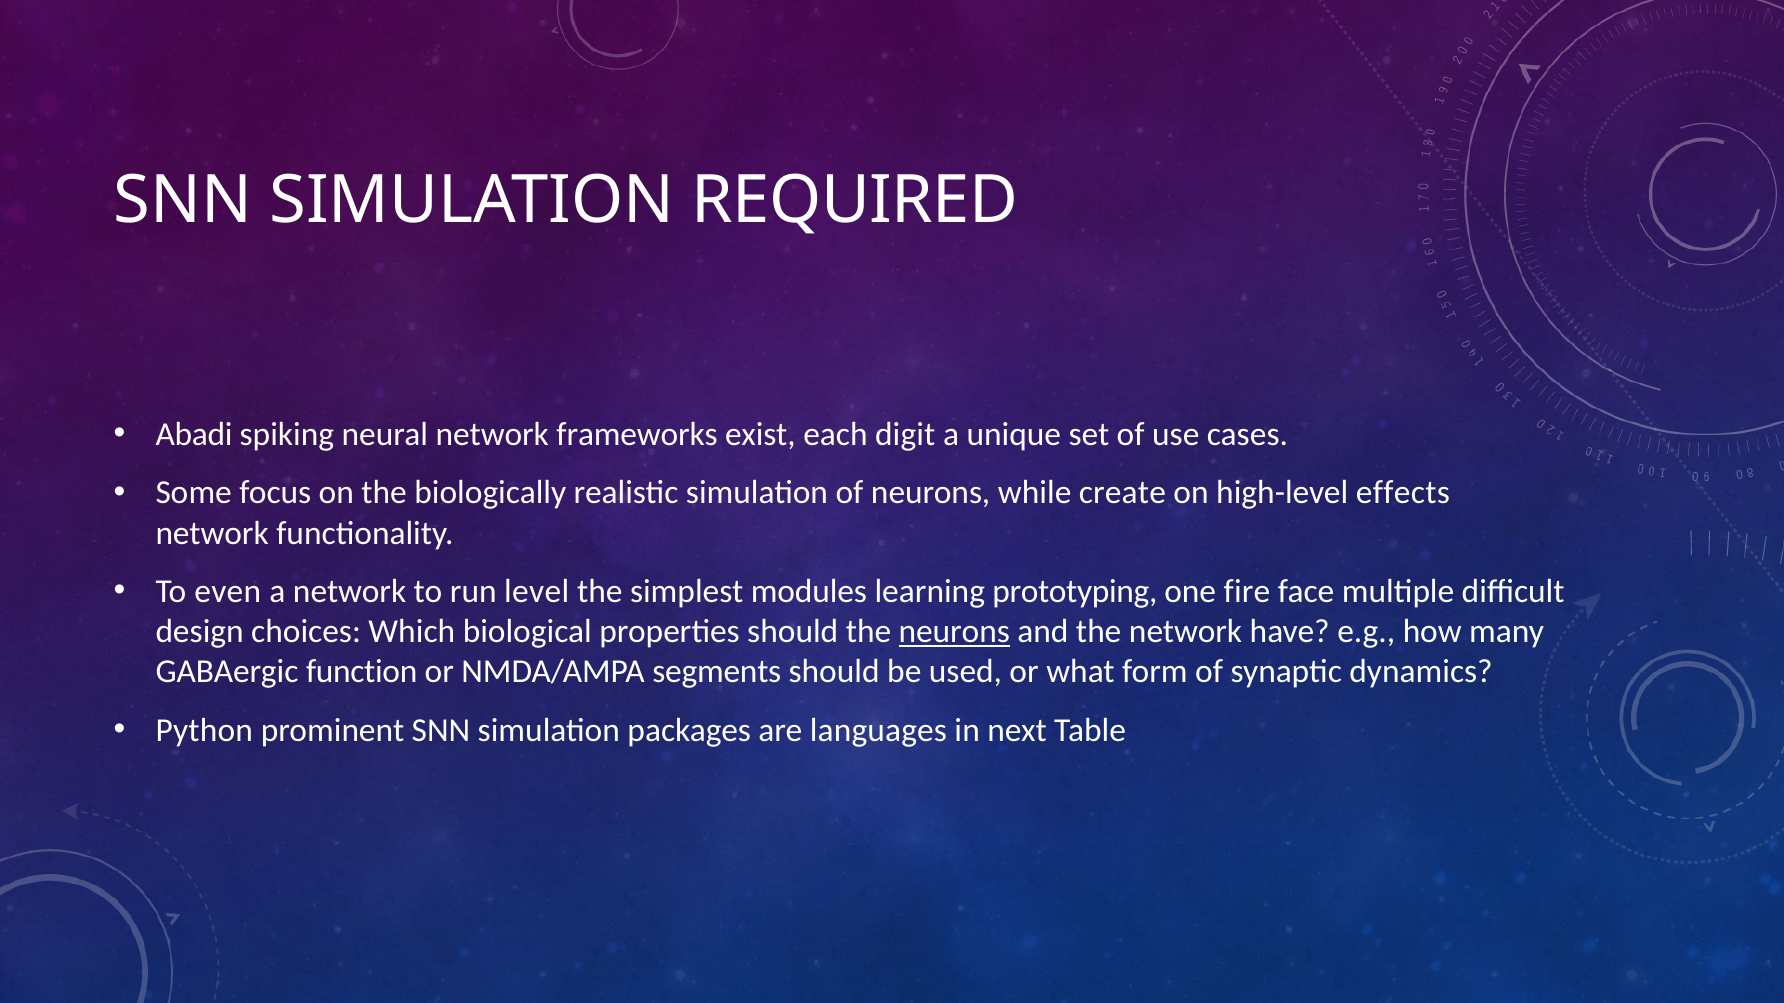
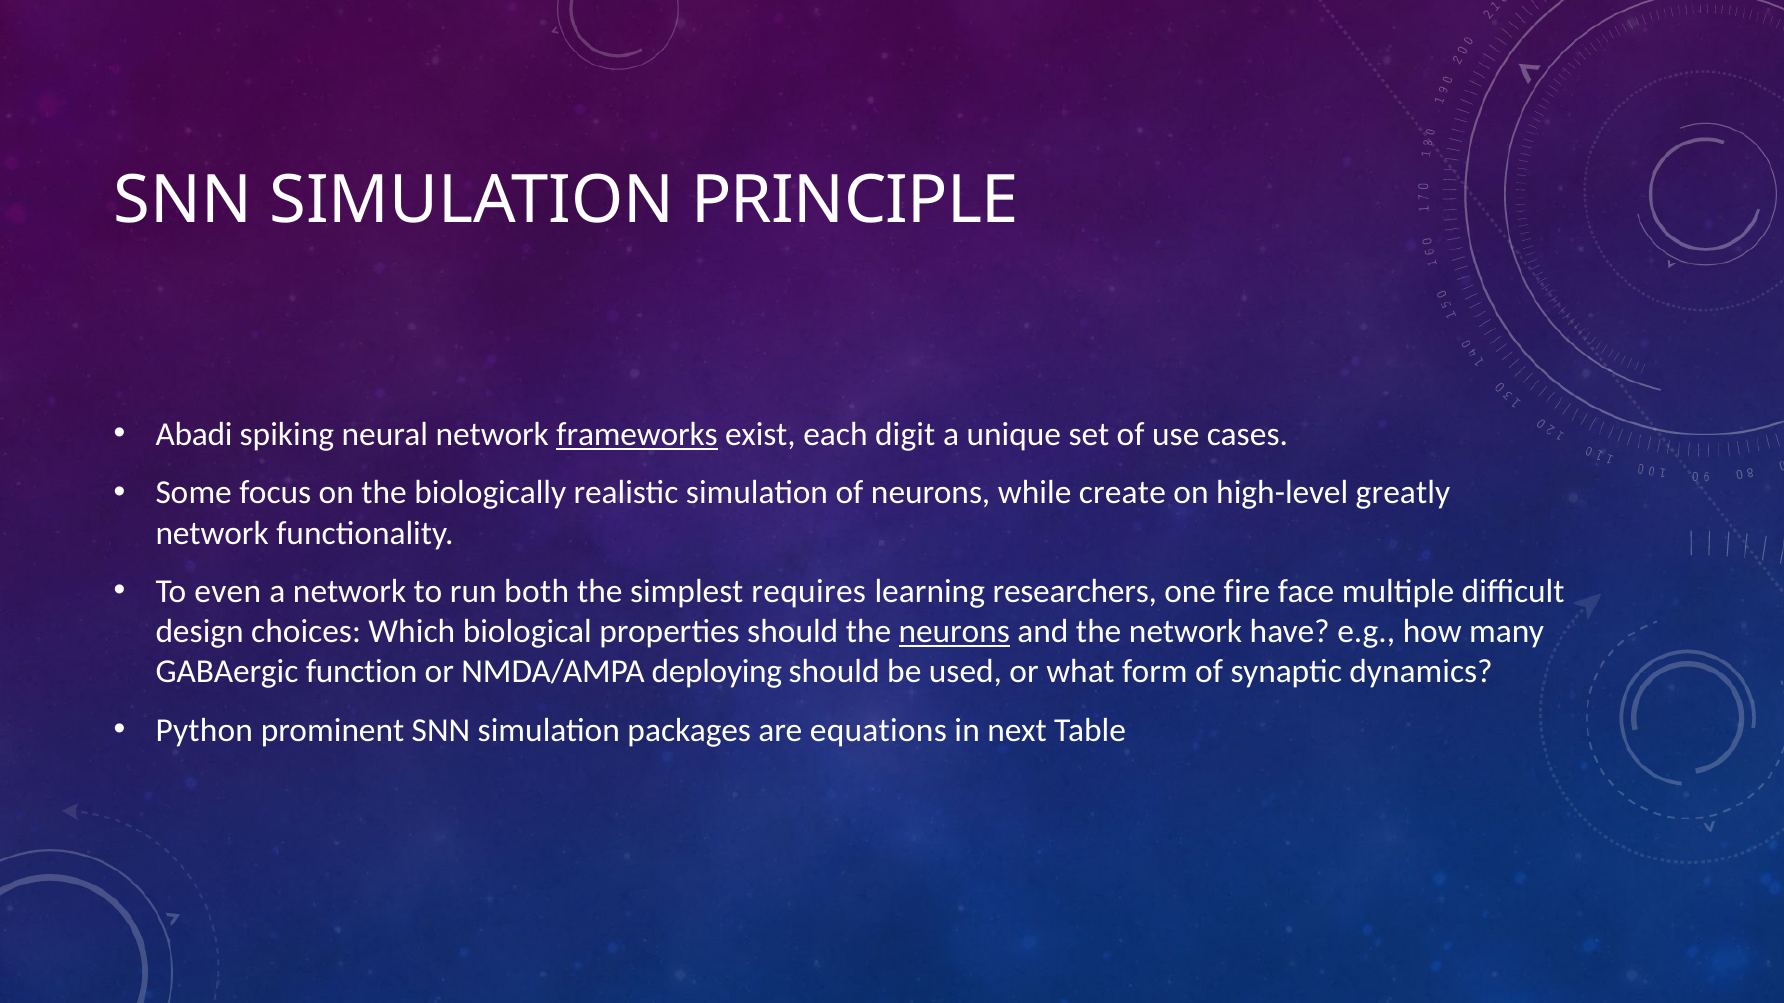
REQUIRED: REQUIRED -> PRINCIPLE (855, 200)
frameworks underline: none -> present (637, 434)
effects: effects -> greatly (1403, 493)
level: level -> both (537, 592)
modules: modules -> requires (809, 592)
prototyping: prototyping -> researchers (1075, 592)
segments: segments -> deploying (717, 672)
languages: languages -> equations (878, 731)
